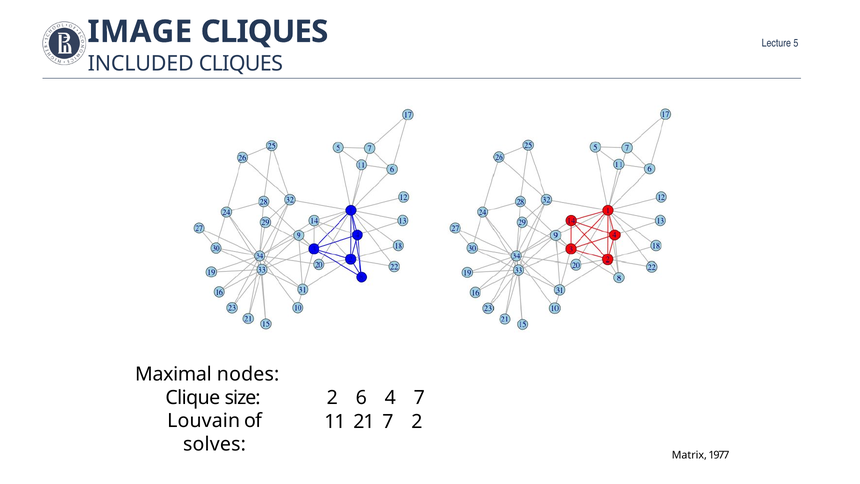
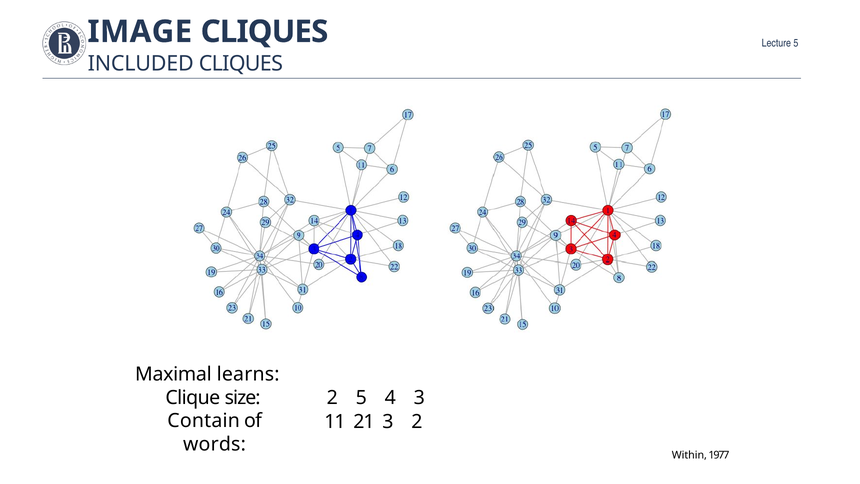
nodes: nodes -> learns (248, 374)
2 6: 6 -> 5 (361, 397)
4 7: 7 -> 3 (419, 397)
Louvain: Louvain -> Contain (204, 421)
21 7: 7 -> 3 (388, 421)
solves: solves -> words (214, 444)
Matrix: Matrix -> Within (689, 455)
